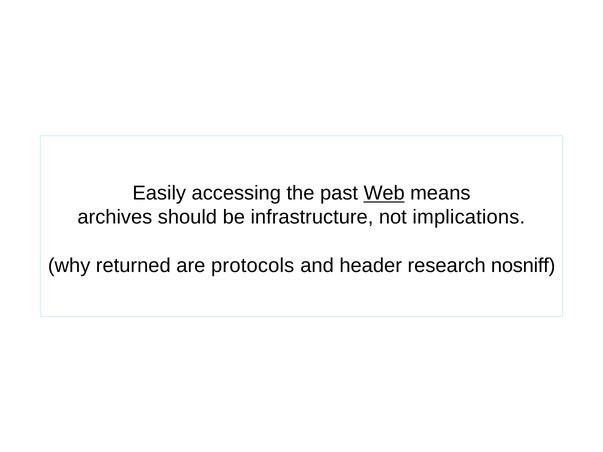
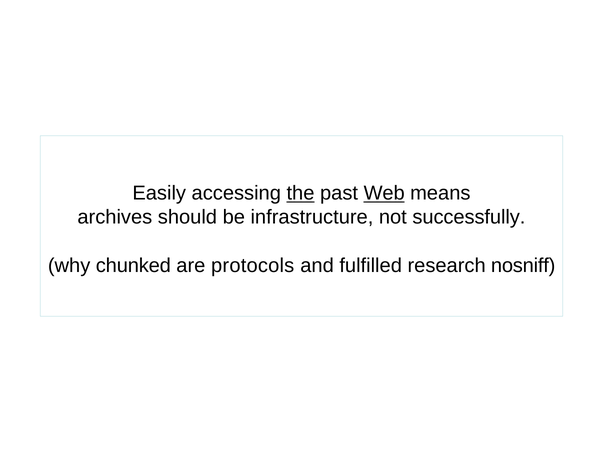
the underline: none -> present (300, 193)
implications: implications -> successfully (469, 217)
returned: returned -> chunked (133, 266)
header: header -> fulfilled (371, 266)
